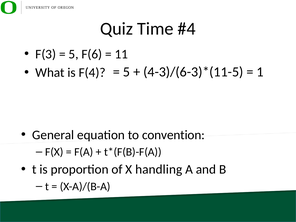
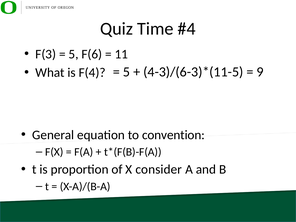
1: 1 -> 9 (260, 72)
handling: handling -> consider (159, 169)
